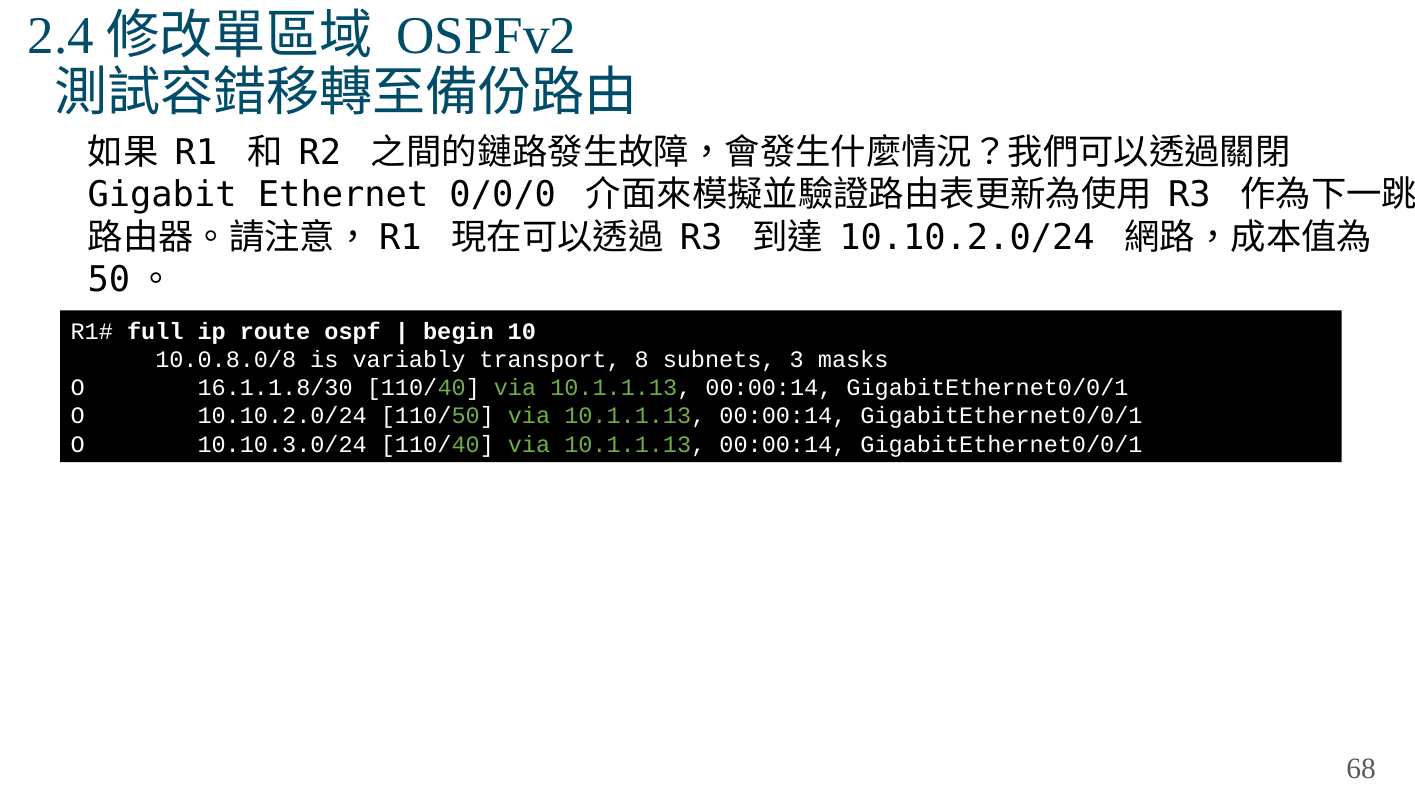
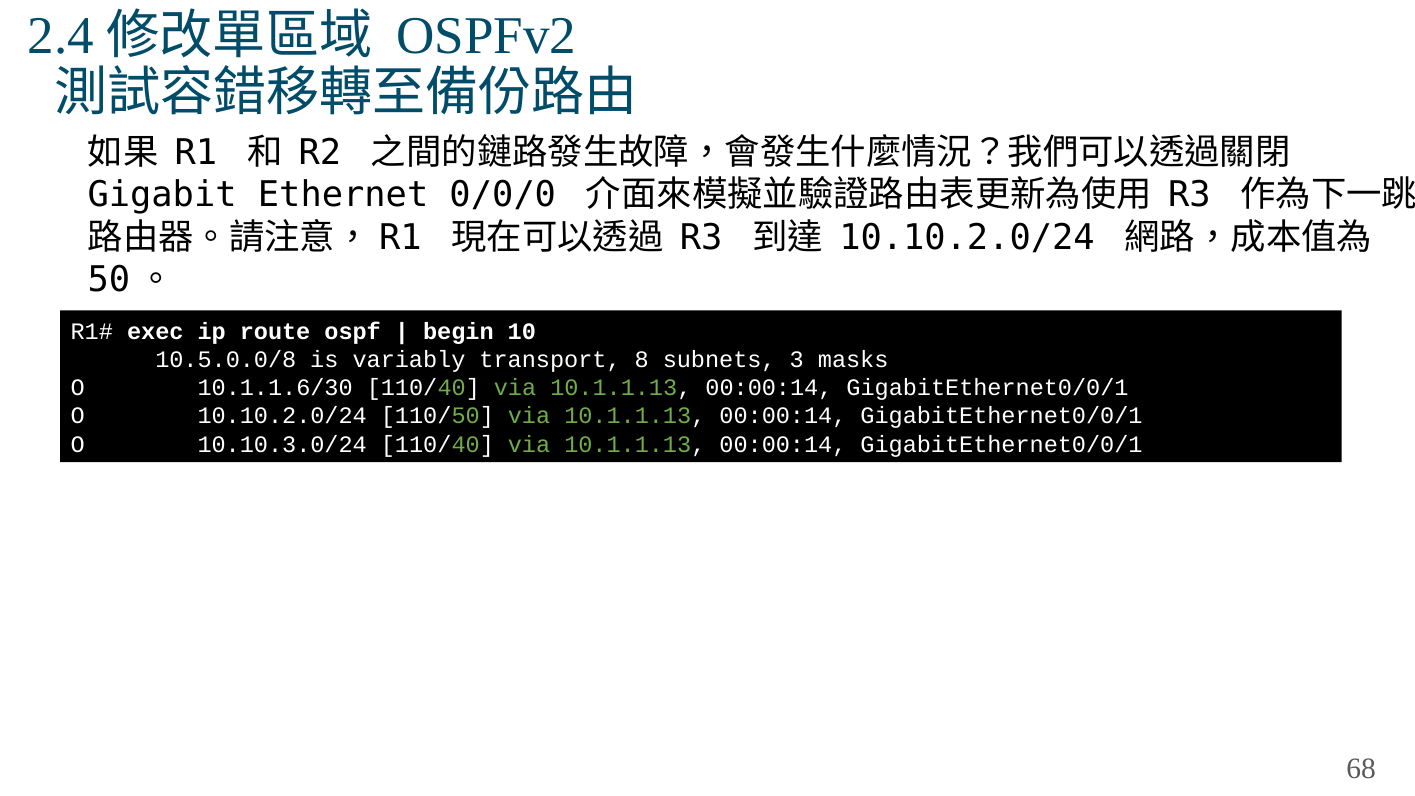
full: full -> exec (155, 331)
10.0.8.0/8: 10.0.8.0/8 -> 10.5.0.0/8 (226, 360)
16.1.1.8/30: 16.1.1.8/30 -> 10.1.1.6/30 (275, 388)
